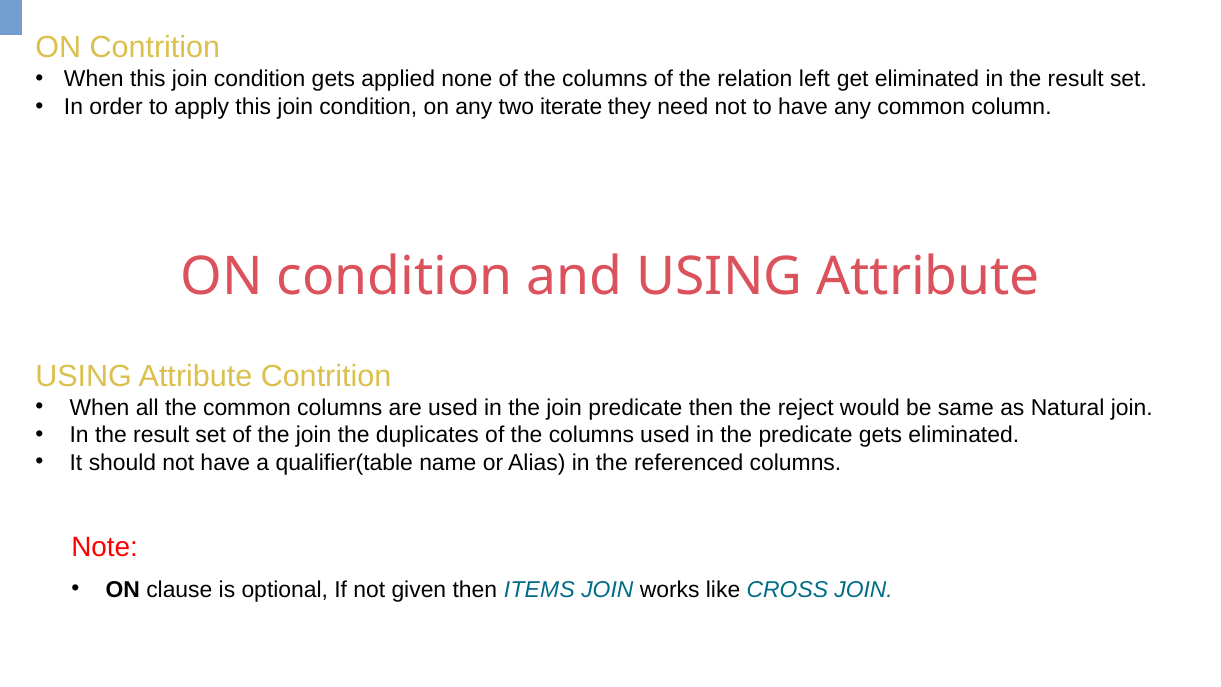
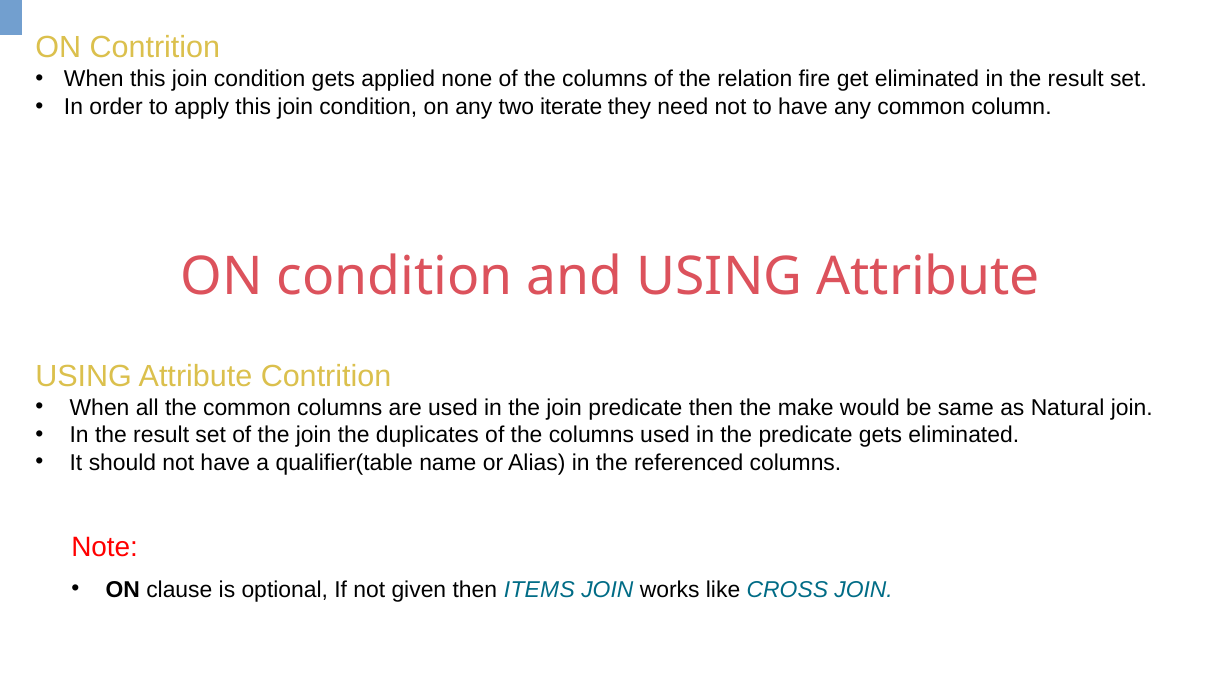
left: left -> fire (815, 79)
reject: reject -> make (806, 407)
